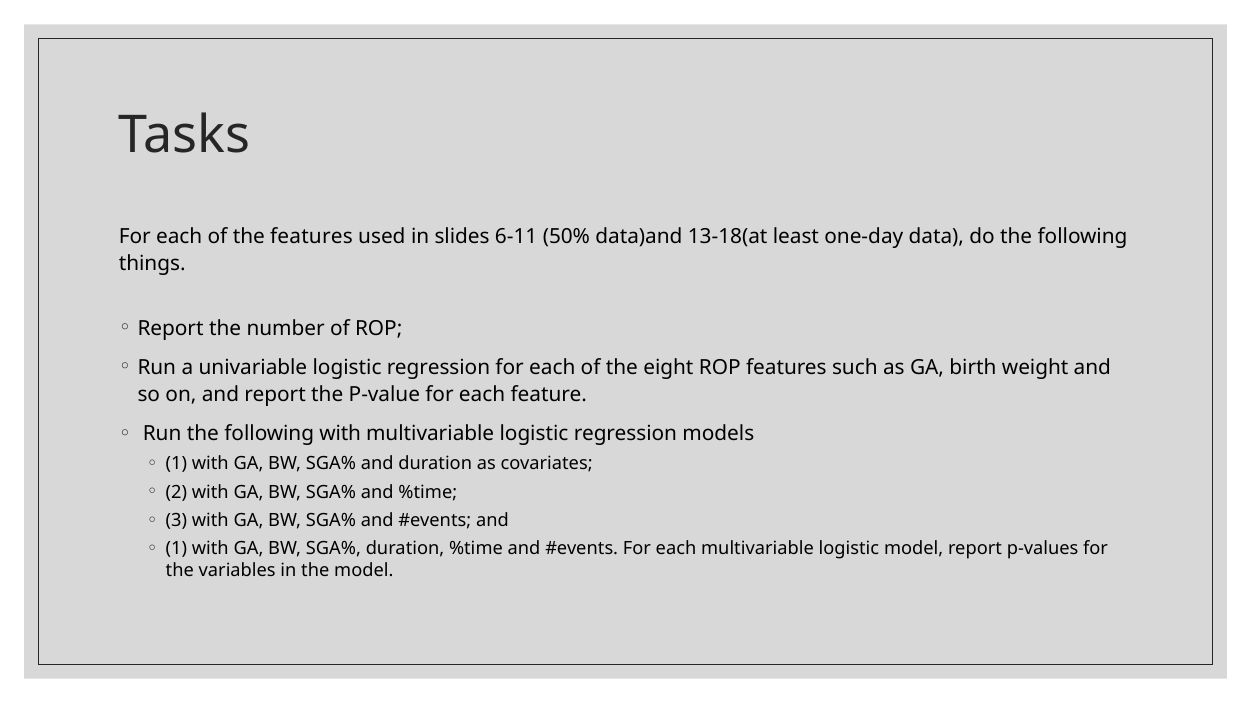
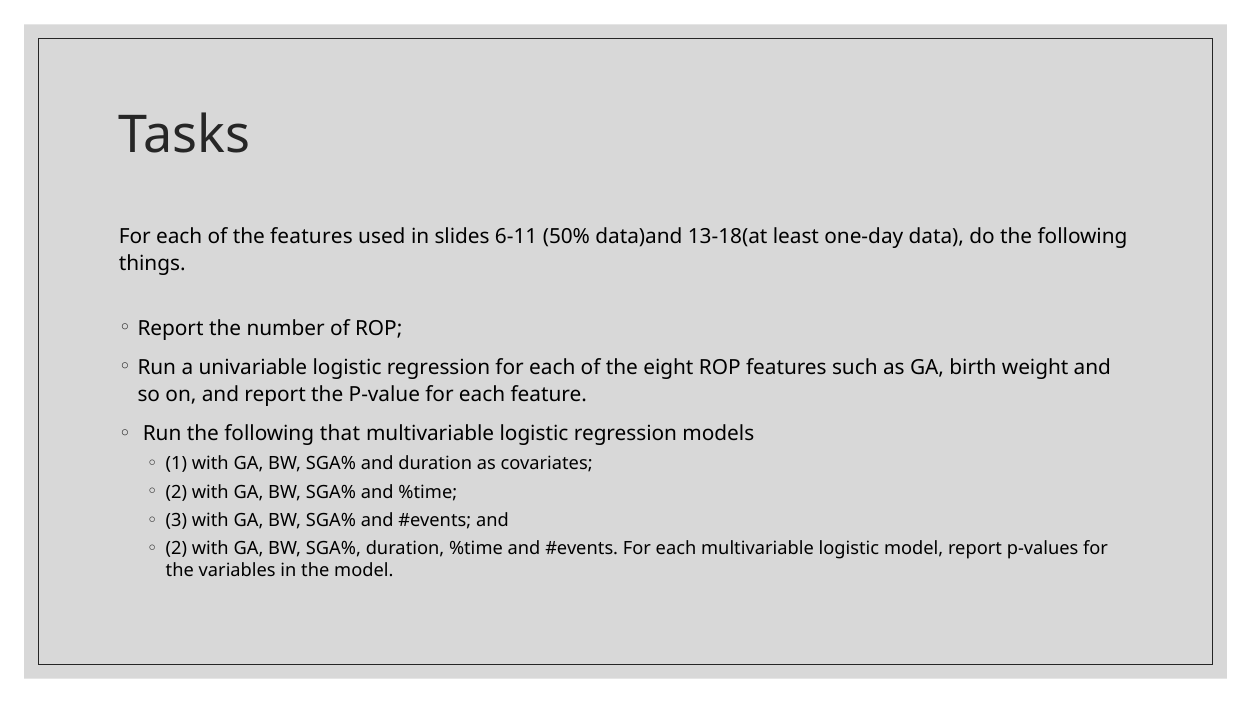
following with: with -> that (340, 434)
1: 1 -> 2 (176, 549)
